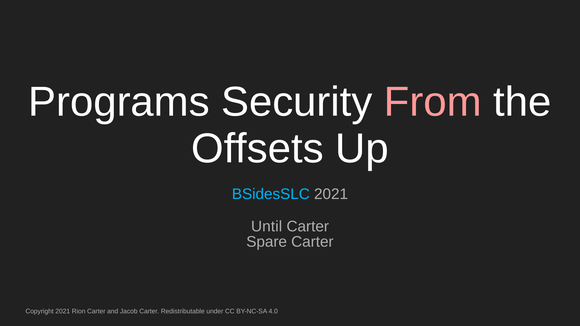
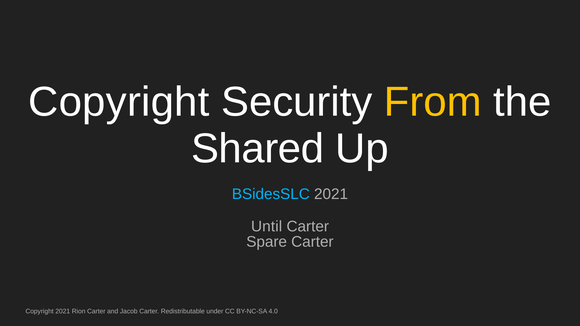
Programs: Programs -> Copyright (119, 102)
From colour: pink -> yellow (433, 102)
Offsets: Offsets -> Shared (258, 149)
